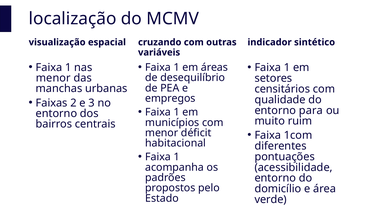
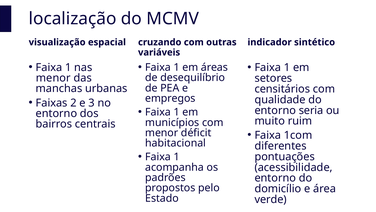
para: para -> seria (311, 110)
